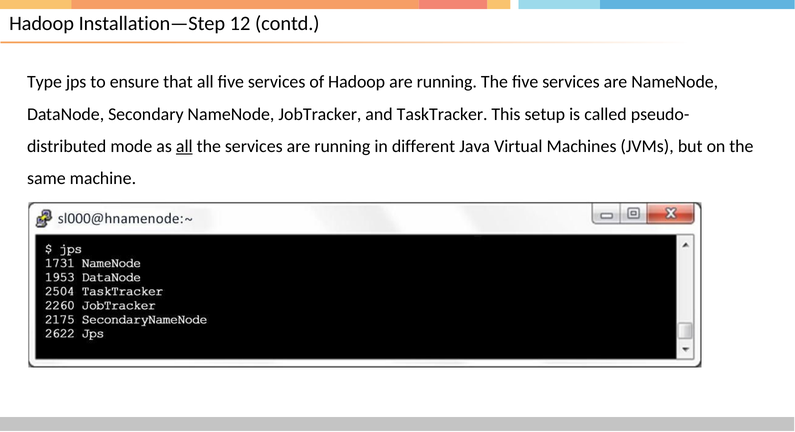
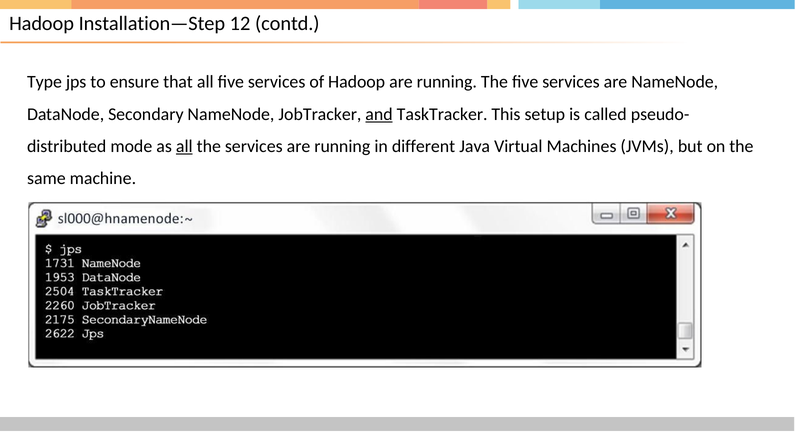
and underline: none -> present (379, 114)
